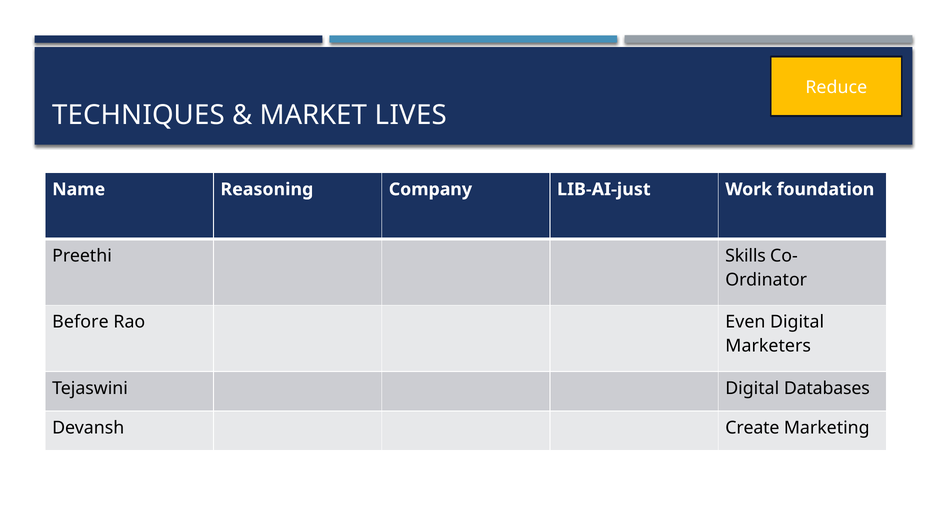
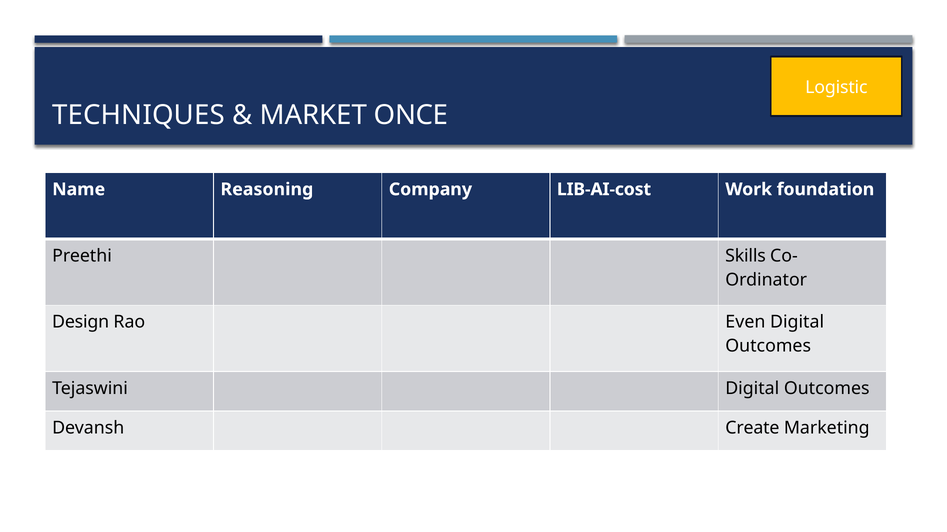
Reduce: Reduce -> Logistic (836, 88)
LIVES: LIVES -> ONCE (411, 115)
LIB-AI-just: LIB-AI-just -> LIB-AI-cost (604, 190)
Before: Before -> Design (81, 322)
Marketers: Marketers -> Outcomes (768, 346)
Tejaswini Digital Databases: Databases -> Outcomes (827, 389)
